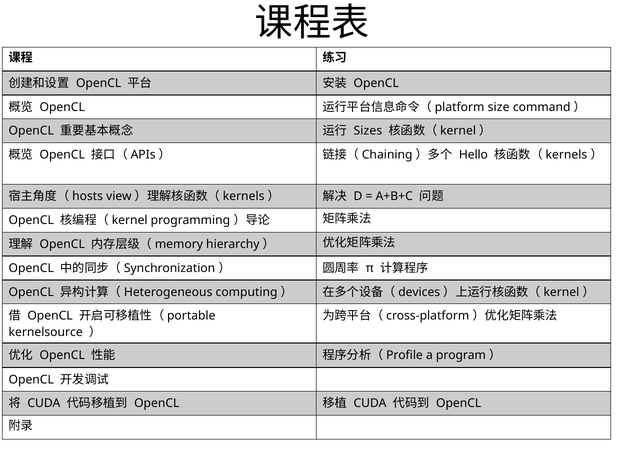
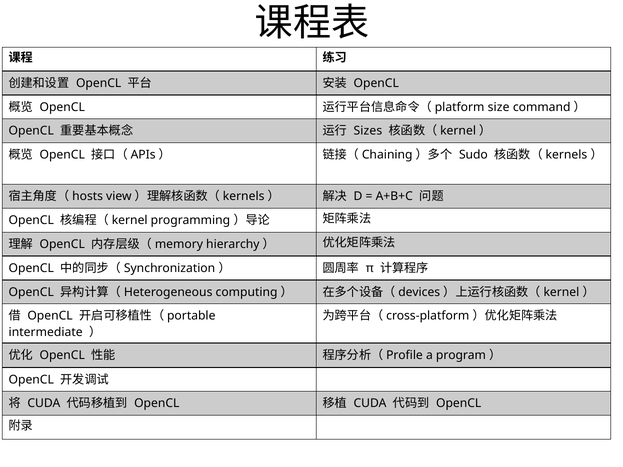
Hello: Hello -> Sudo (473, 155)
kernelsource: kernelsource -> intermediate (46, 333)
